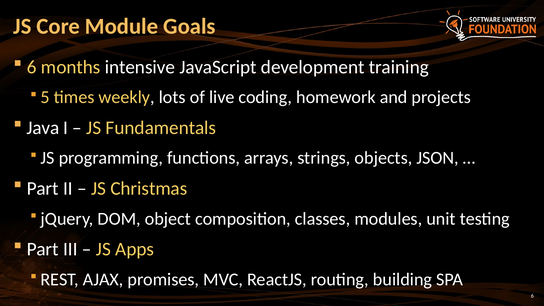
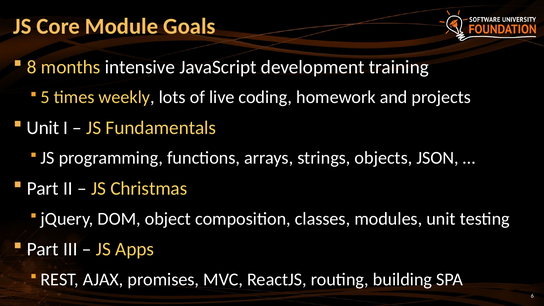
6: 6 -> 8 (32, 67)
Java: Java -> Unit (43, 128)
